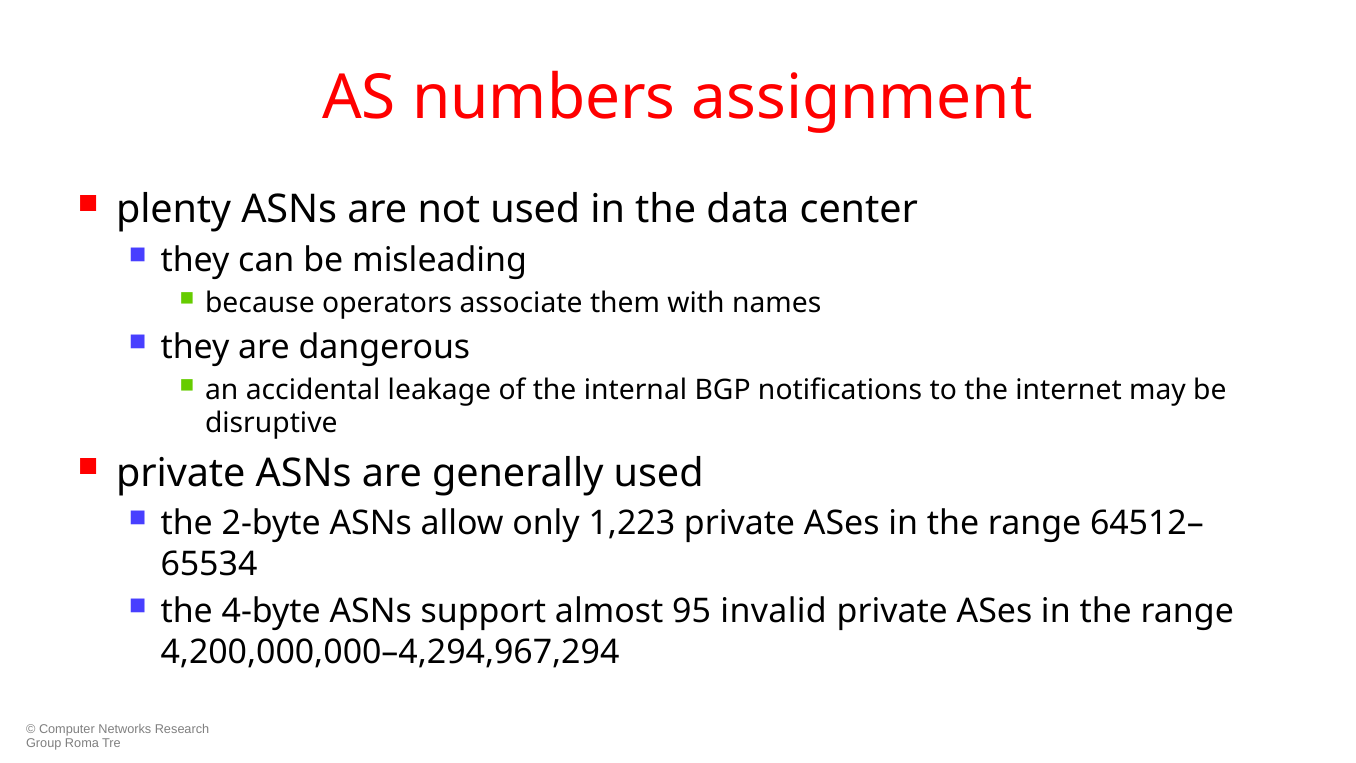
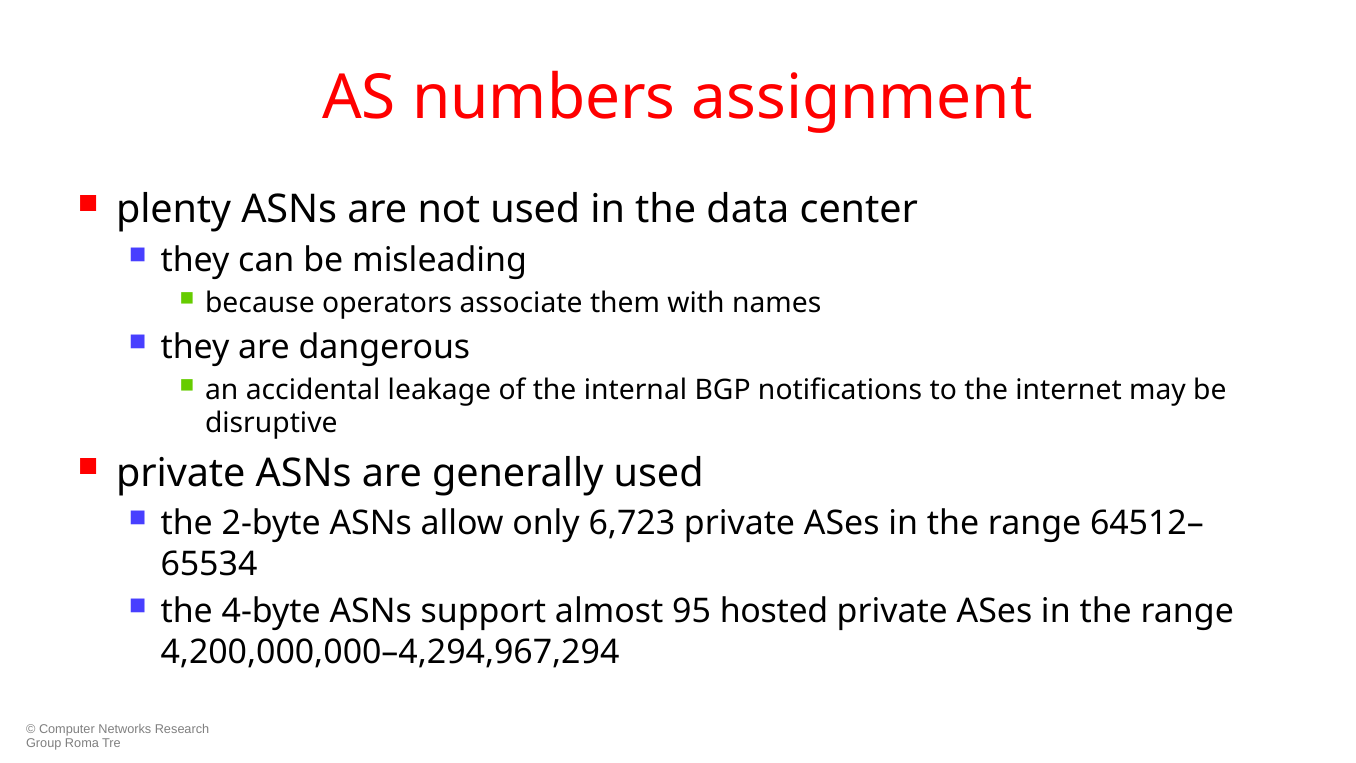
1,223: 1,223 -> 6,723 (632, 523)
invalid: invalid -> hosted (774, 611)
